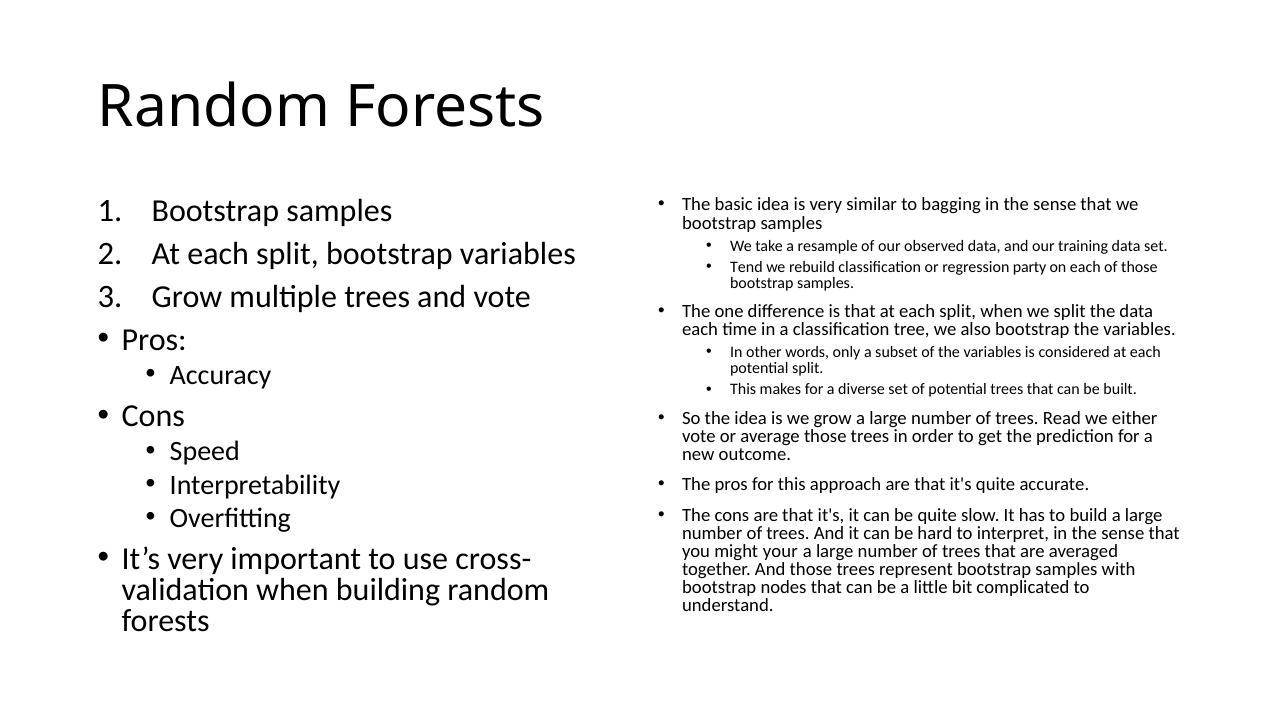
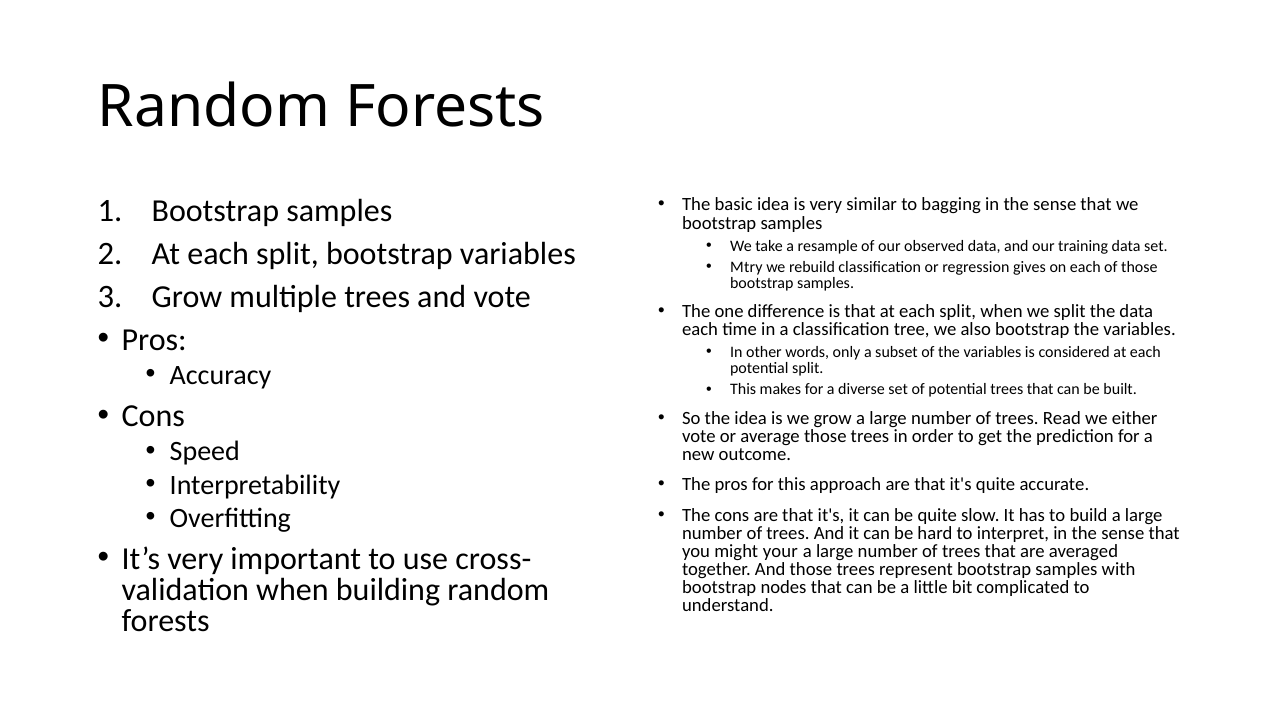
Tend: Tend -> Mtry (746, 268)
party: party -> gives (1029, 268)
